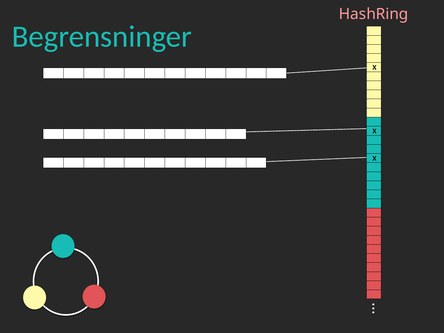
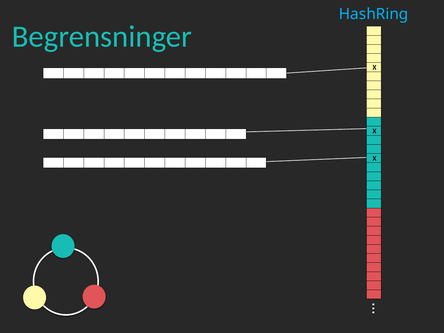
HashRing colour: pink -> light blue (374, 14)
